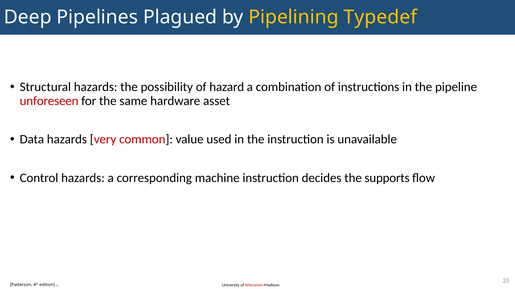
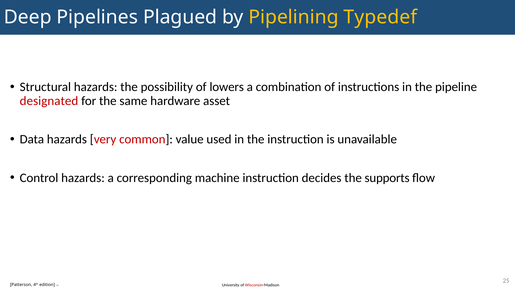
hazard: hazard -> lowers (227, 87)
unforeseen: unforeseen -> designated (49, 101)
